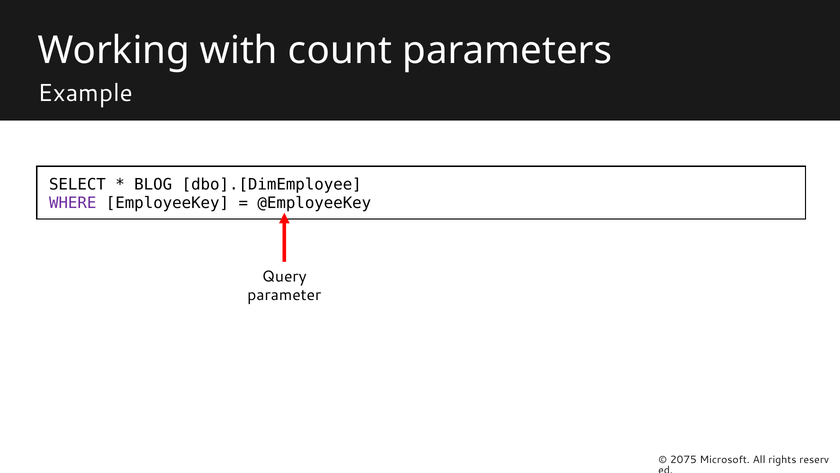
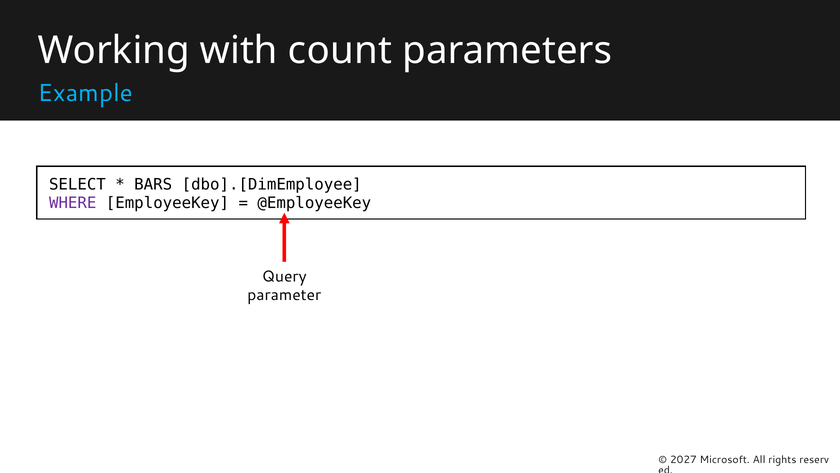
Example colour: white -> light blue (85, 93)
BLOG: BLOG -> BARS (153, 184)
2075: 2075 -> 2027 (683, 460)
